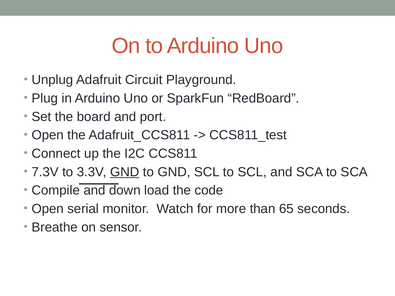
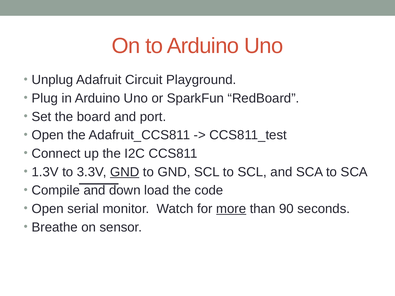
7.3V: 7.3V -> 1.3V (45, 172)
more underline: none -> present (231, 209)
65: 65 -> 90 (286, 209)
